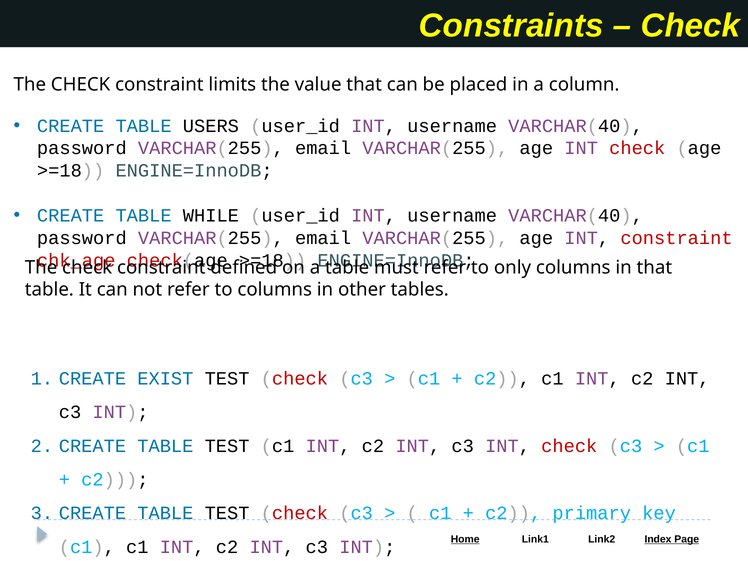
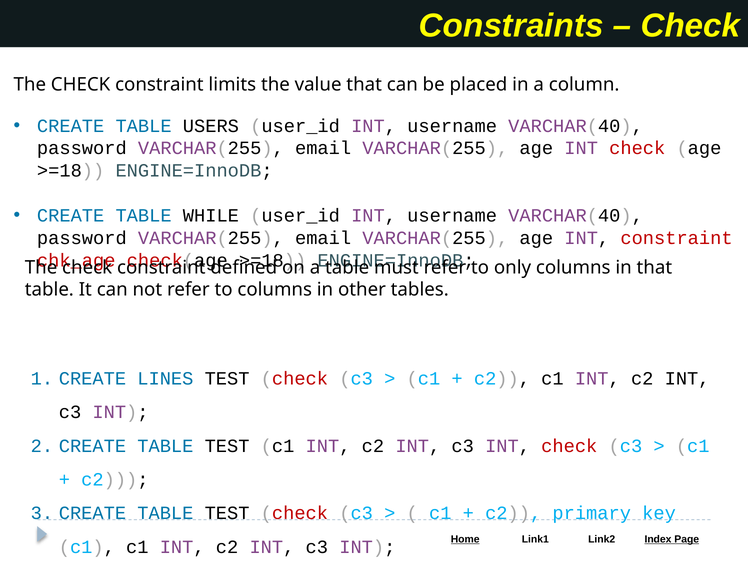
EXIST: EXIST -> LINES (165, 379)
